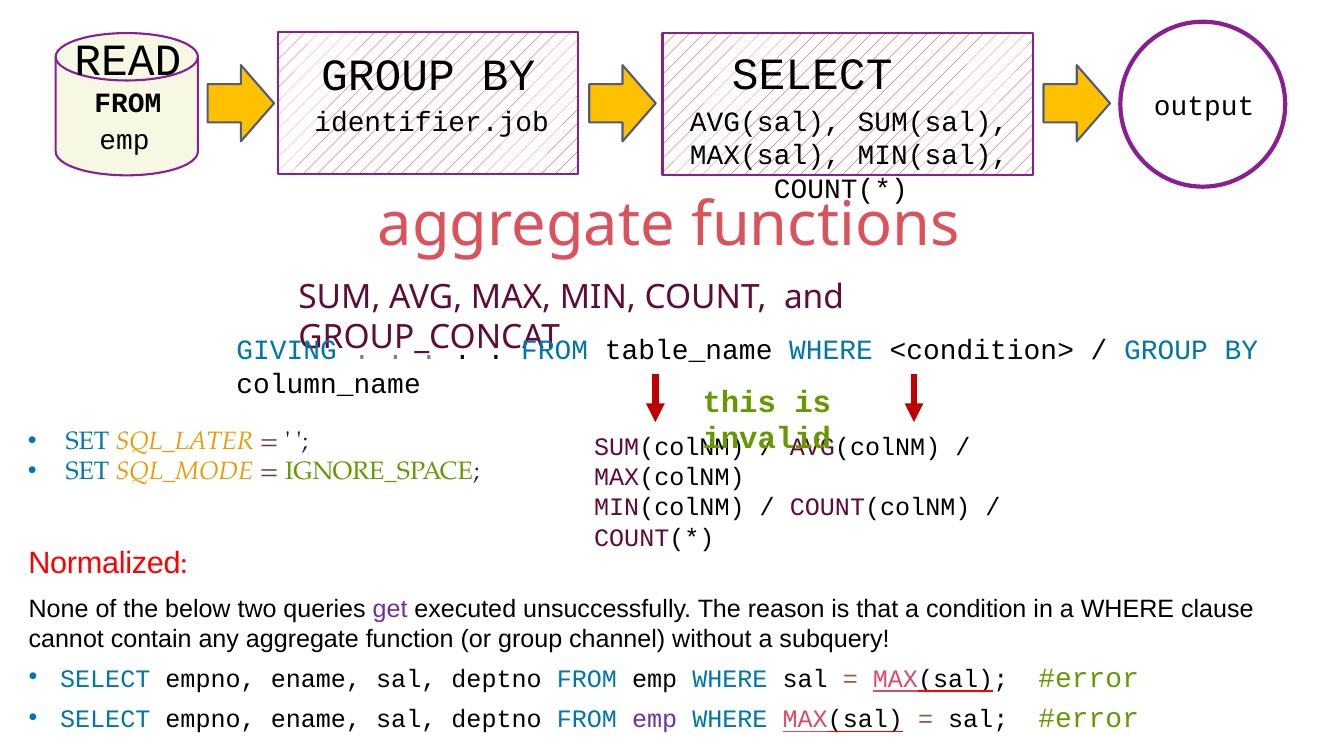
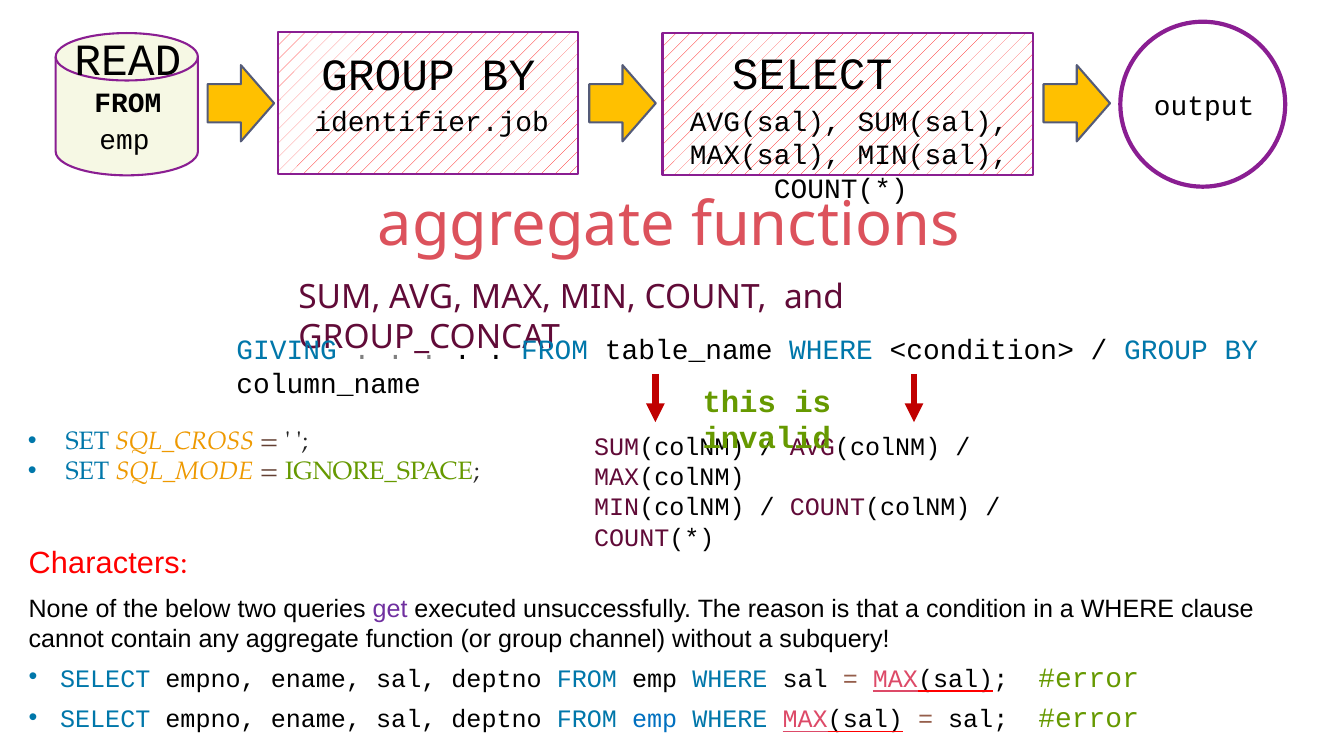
SQL_LATER: SQL_LATER -> SQL_CROSS (185, 441)
Normalized: Normalized -> Characters (104, 563)
emp colour: purple -> blue (655, 719)
